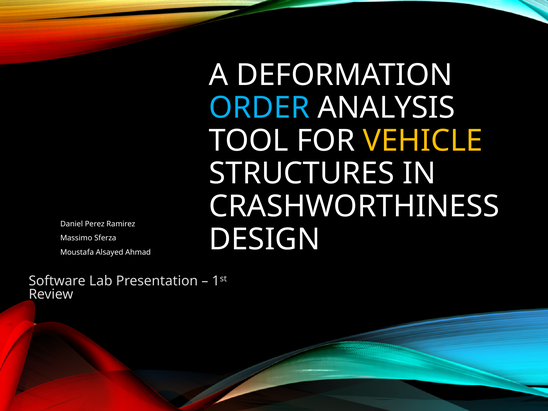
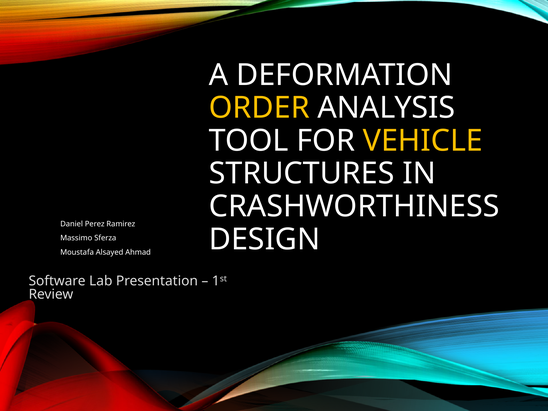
ORDER colour: light blue -> yellow (259, 108)
